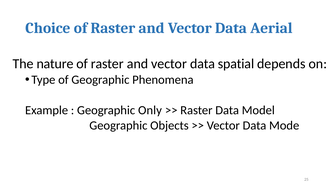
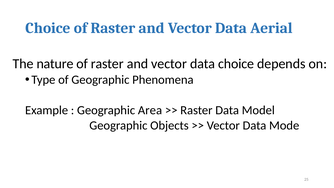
data spatial: spatial -> choice (236, 64)
Only: Only -> Area (150, 110)
